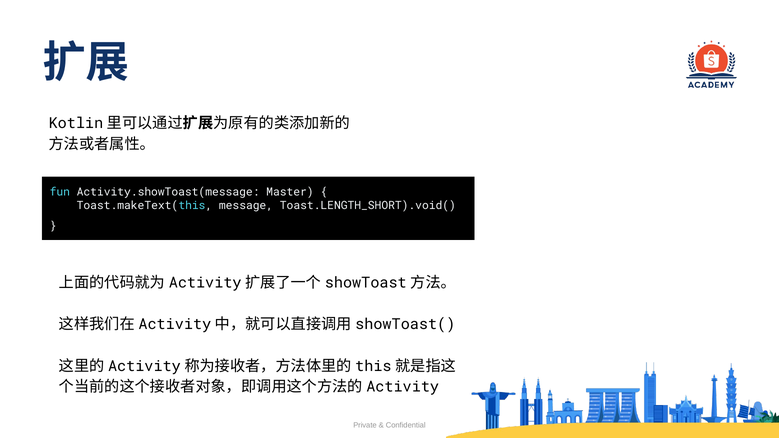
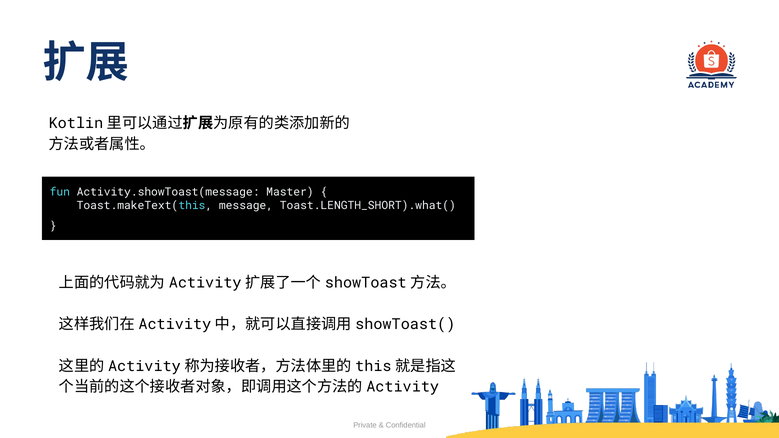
Toast.LENGTH_SHORT).void(: Toast.LENGTH_SHORT).void( -> Toast.LENGTH_SHORT).what( (368, 206)
